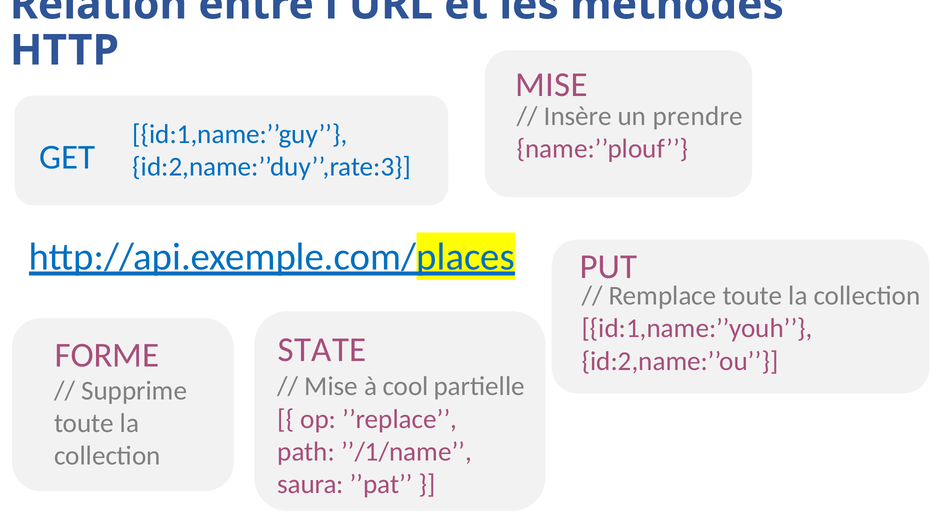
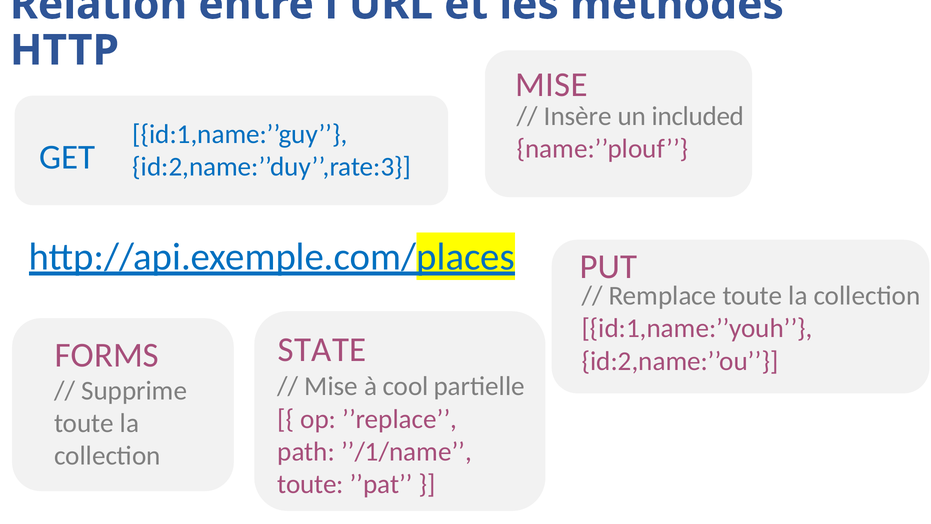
prendre: prendre -> included (698, 116)
FORME: FORME -> FORMS (107, 355)
saura: saura -> toute (311, 484)
